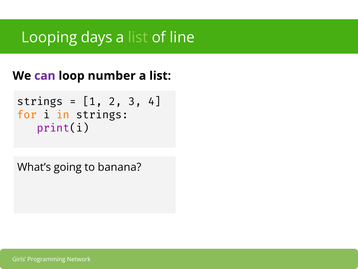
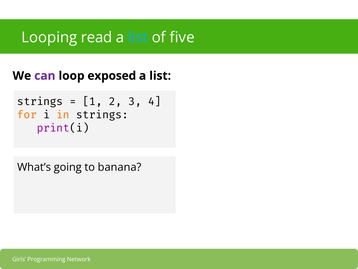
days: days -> read (97, 37)
list colour: light green -> light blue (138, 37)
line: line -> five (182, 37)
number: number -> exposed (112, 76)
